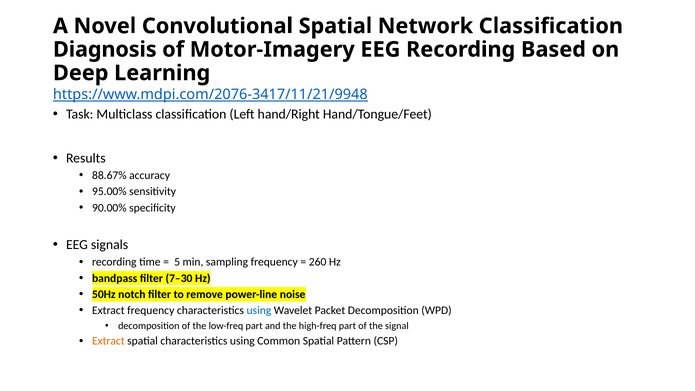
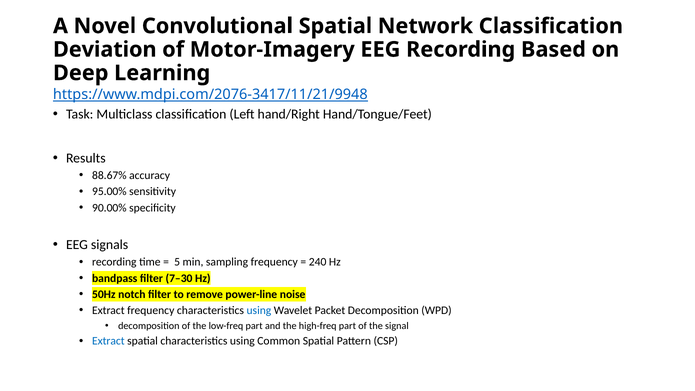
Diagnosis: Diagnosis -> Deviation (105, 50)
260: 260 -> 240 (318, 262)
Extract colour: orange -> blue (108, 341)
